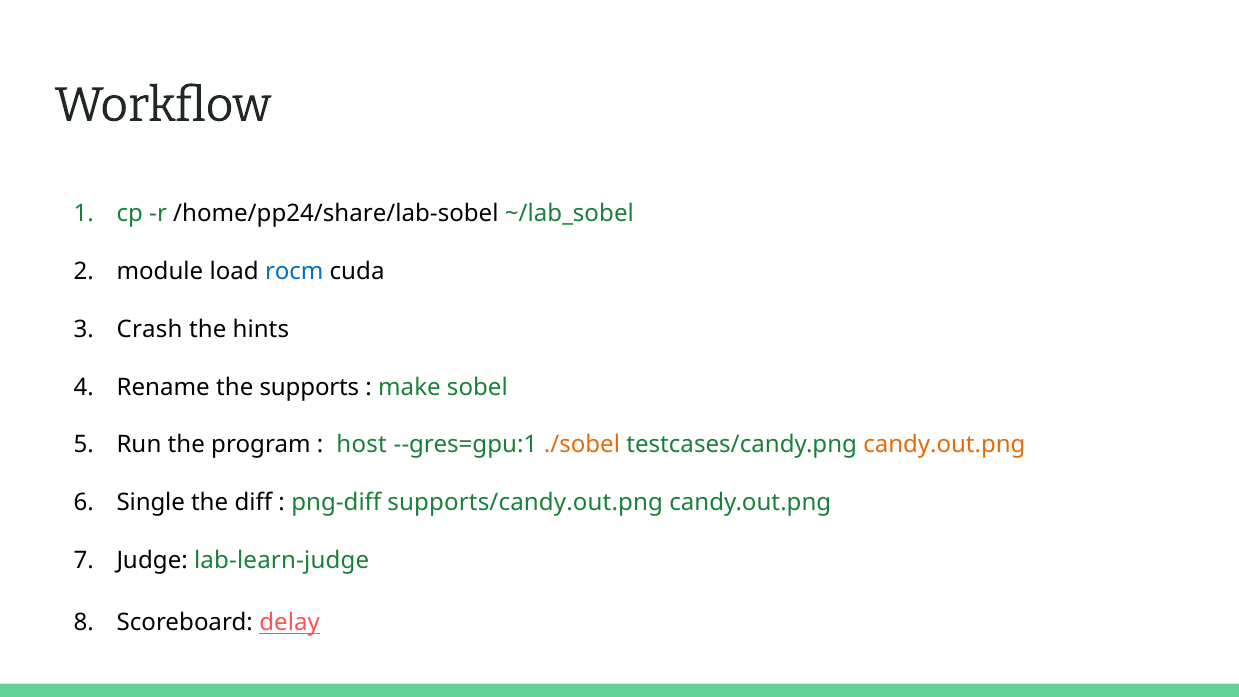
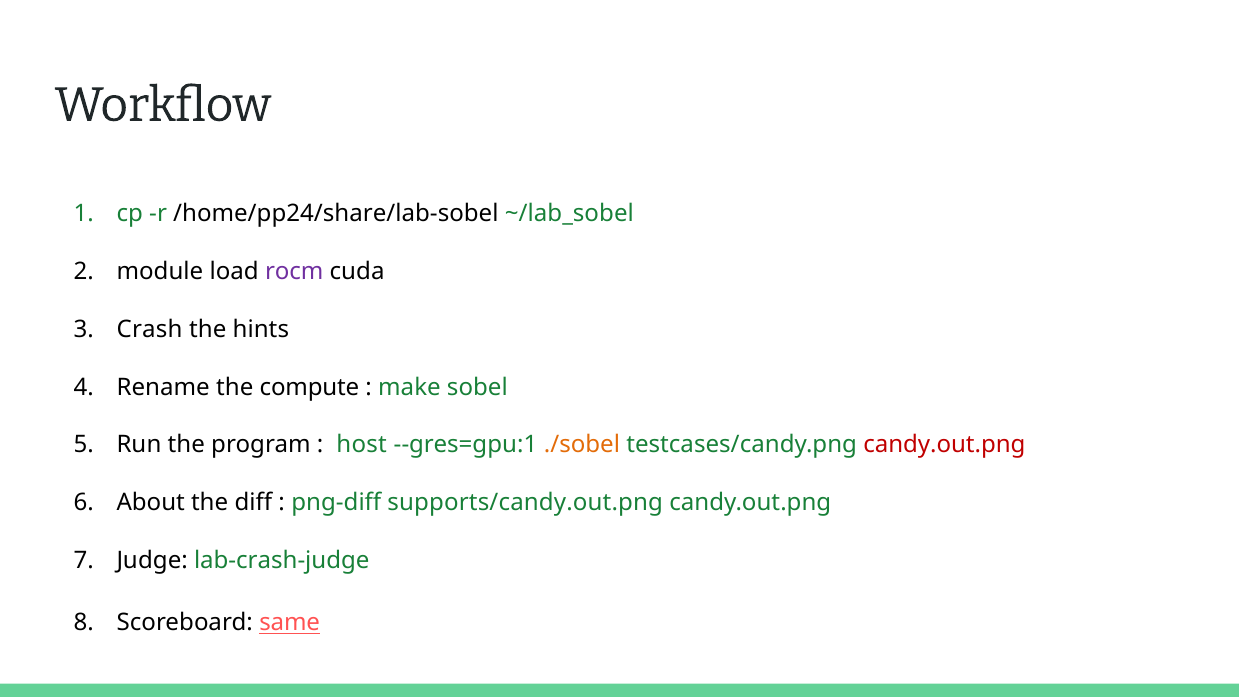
rocm colour: blue -> purple (294, 271)
supports: supports -> compute (309, 387)
candy.out.png colour: orange -> red (944, 445)
Single: Single -> About (151, 503)
lab-learn-judge: lab-learn-judge -> lab-crash-judge (282, 561)
delay: delay -> same (290, 622)
